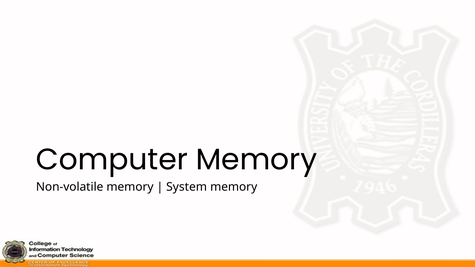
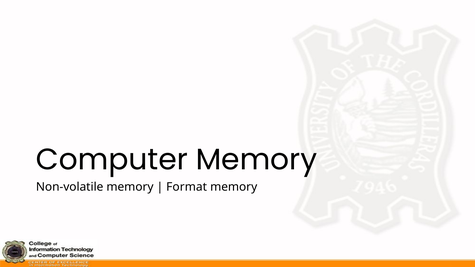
System: System -> Format (187, 187)
